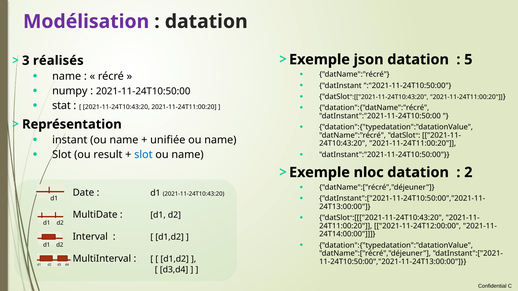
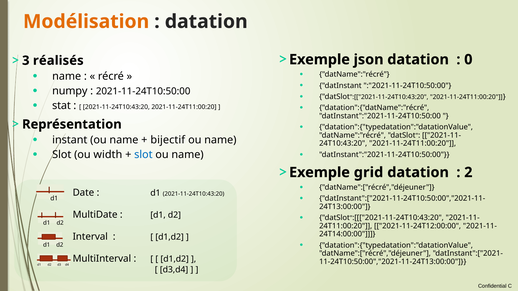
Modélisation colour: purple -> orange (86, 22)
5: 5 -> 0 (468, 60)
unifiée: unifiée -> bijectif (168, 140)
result: result -> width (108, 155)
nloc: nloc -> grid (369, 173)
